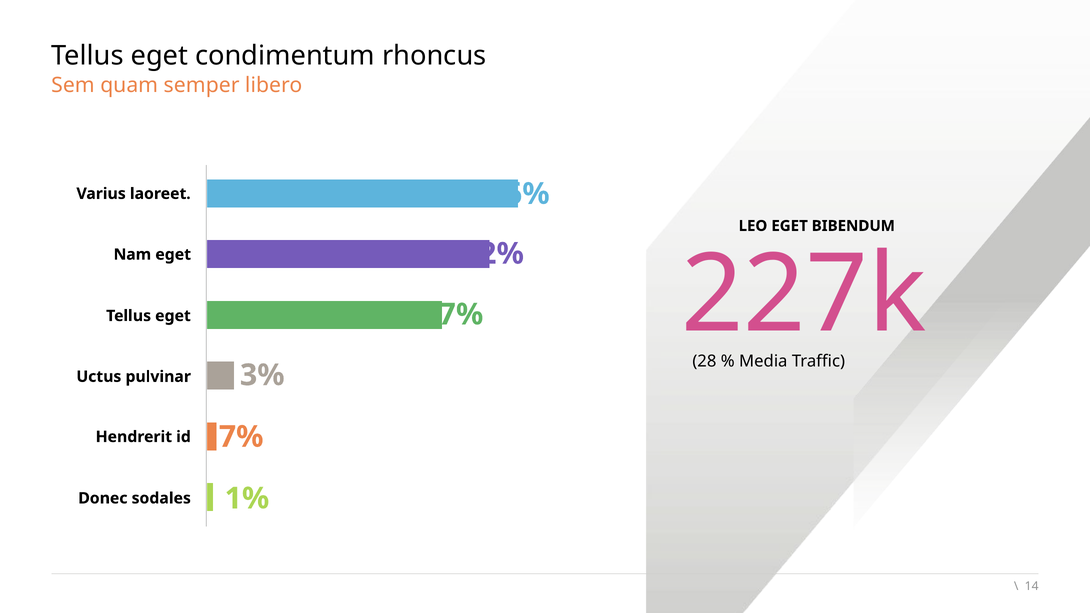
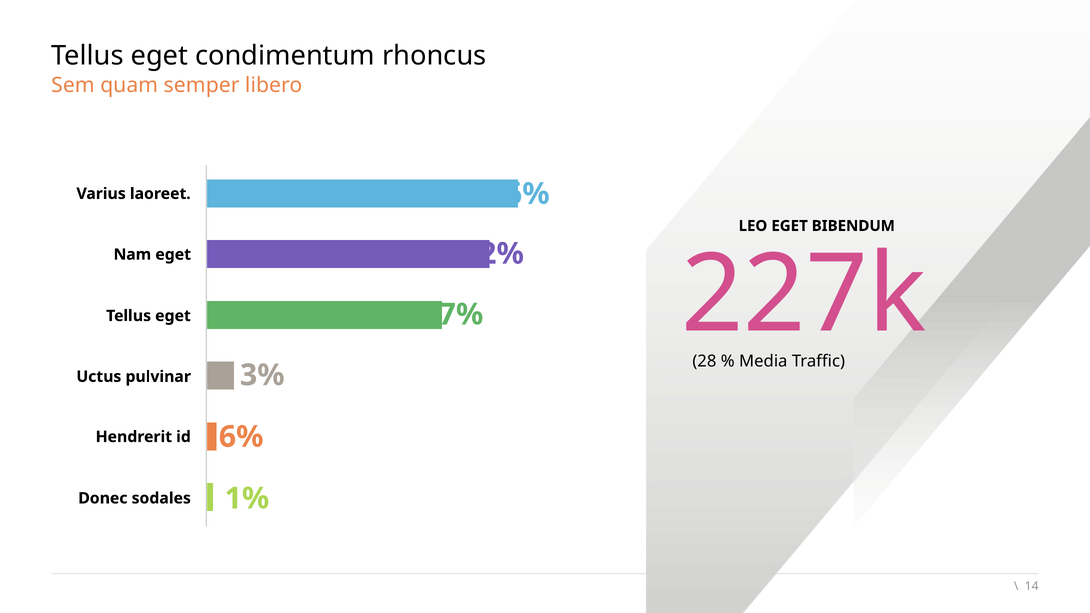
7%: 7% -> 6% (241, 437)
